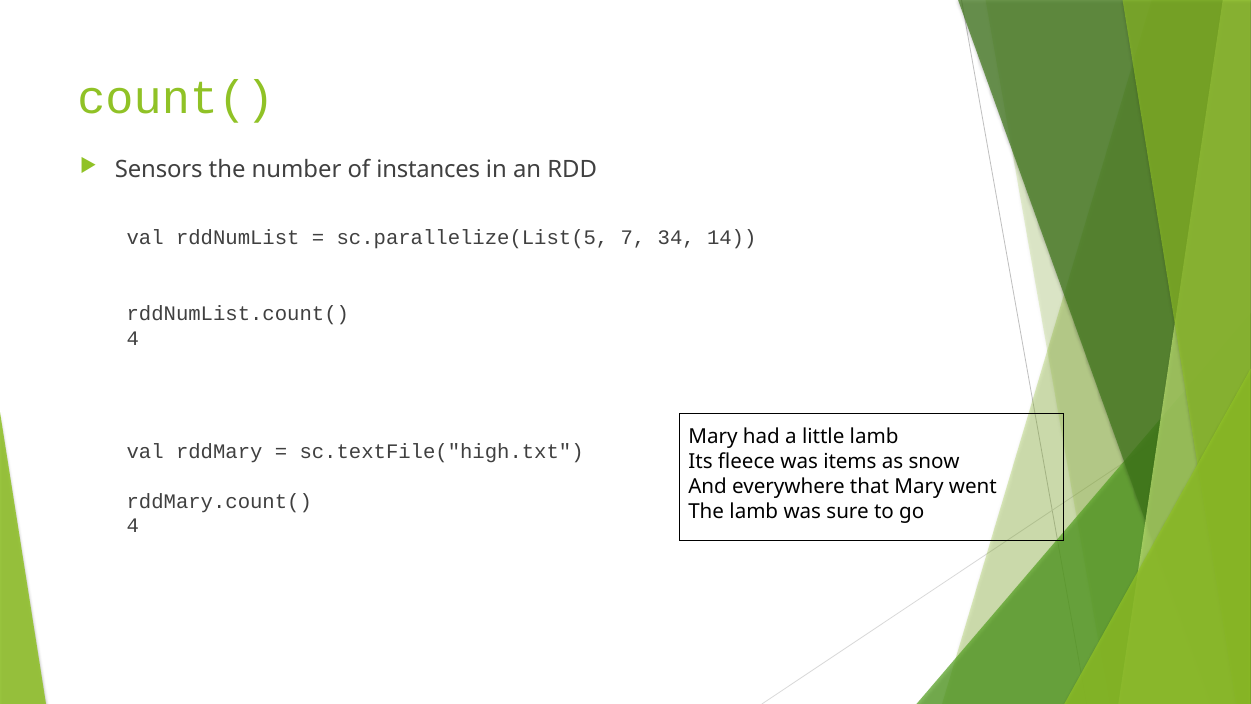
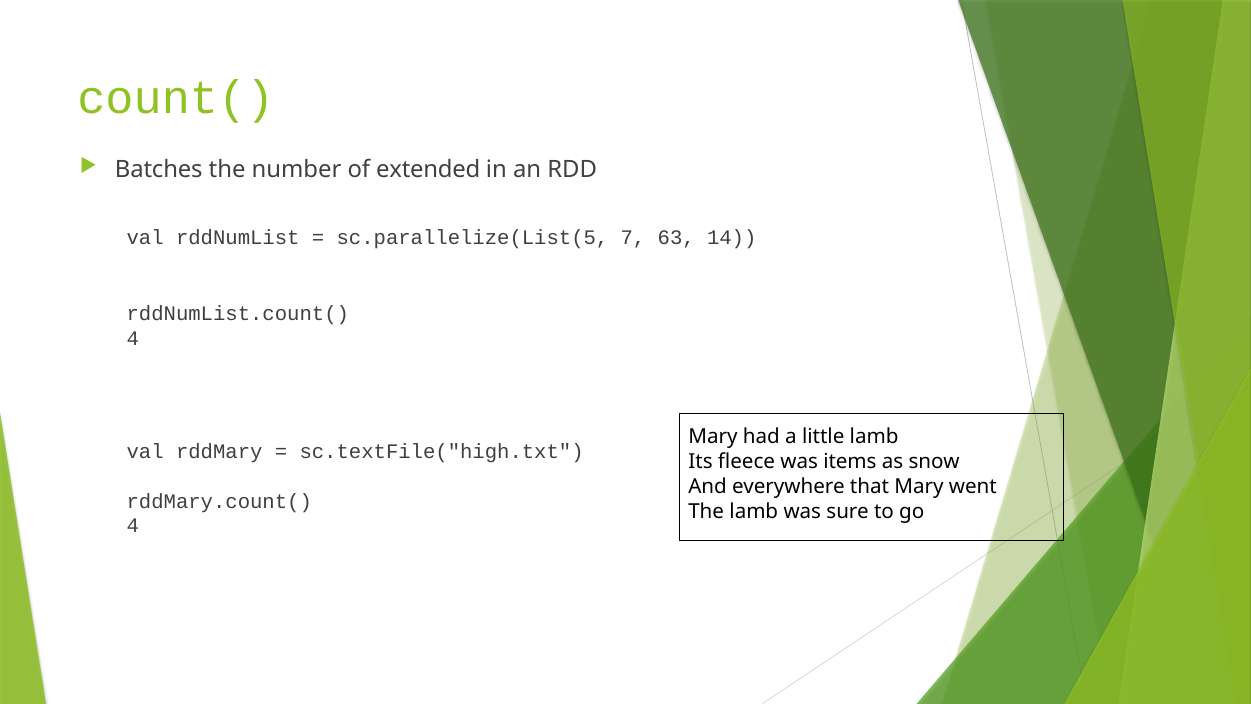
Sensors: Sensors -> Batches (159, 170)
instances: instances -> extended (428, 170)
34: 34 -> 63 (676, 238)
